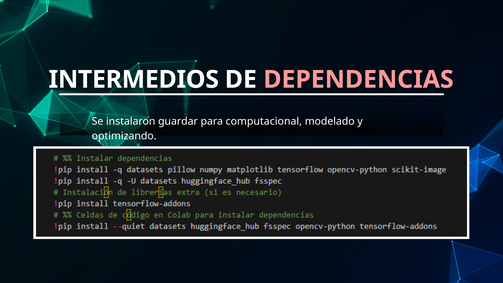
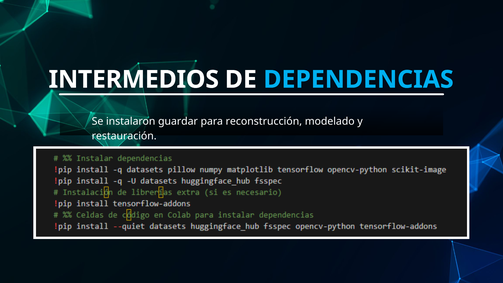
DEPENDENCIAS colour: pink -> light blue (359, 80)
computacional: computacional -> reconstrucción (264, 121)
optimizando: optimizando -> restauración (124, 136)
